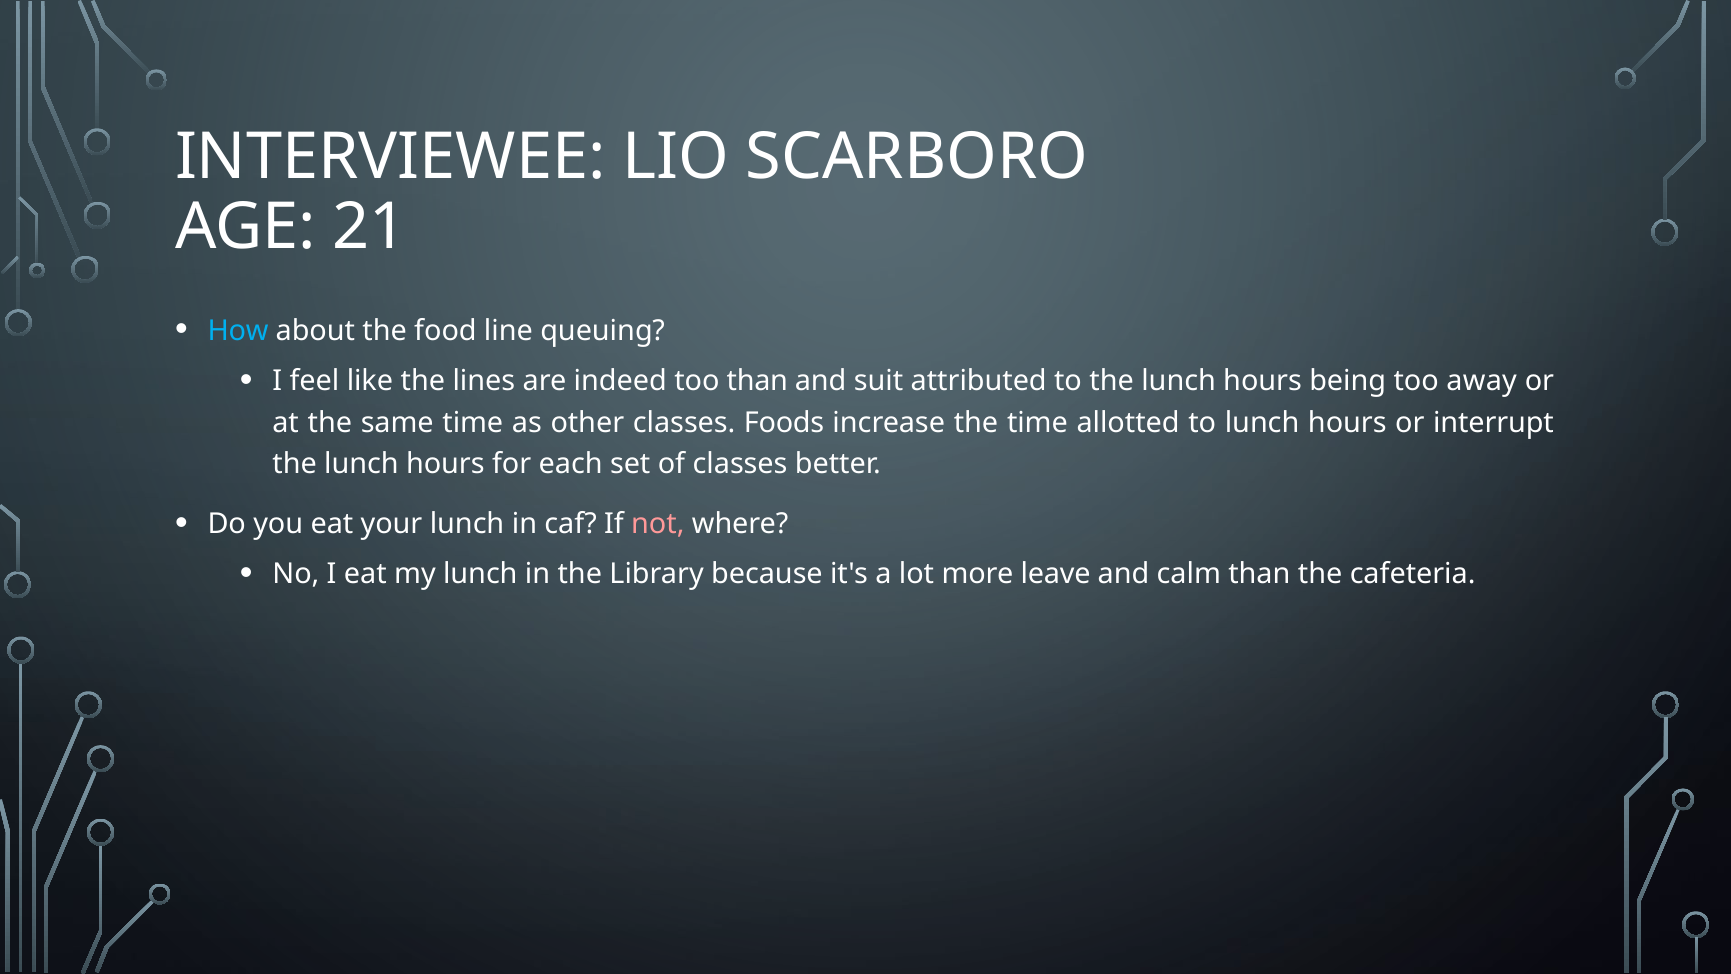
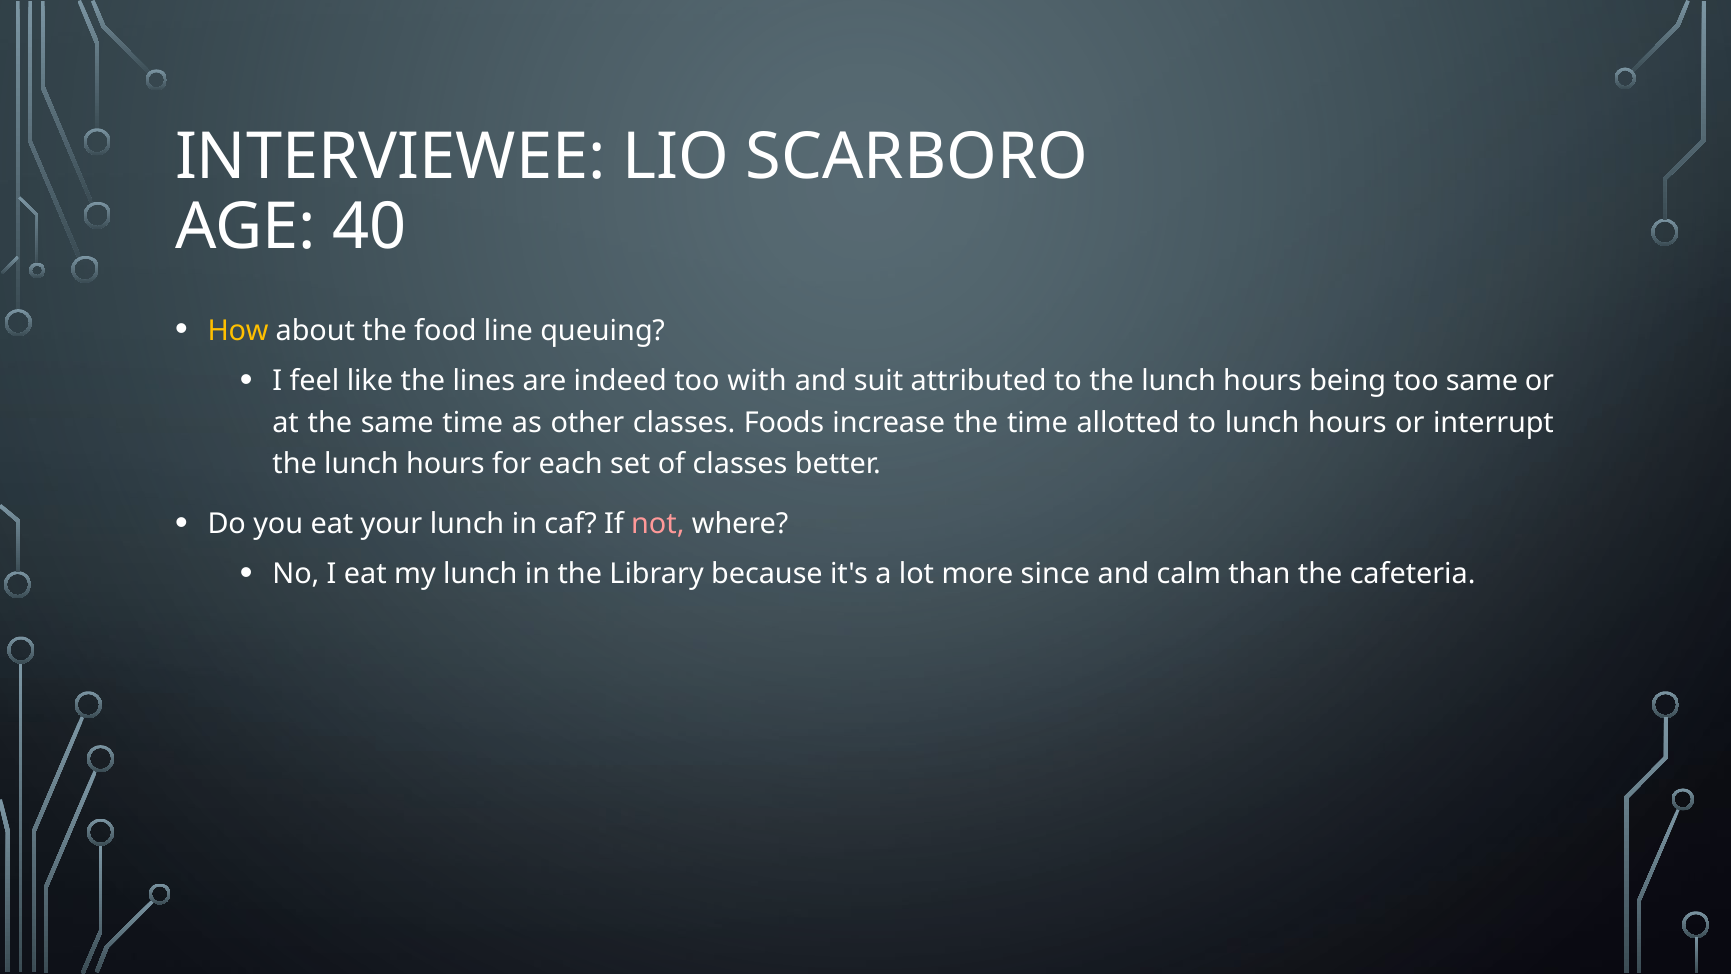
21: 21 -> 40 (370, 227)
How colour: light blue -> yellow (238, 330)
too than: than -> with (757, 381)
too away: away -> same (1482, 381)
leave: leave -> since (1055, 574)
